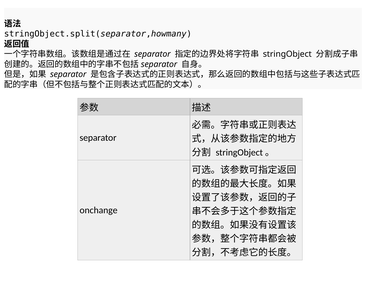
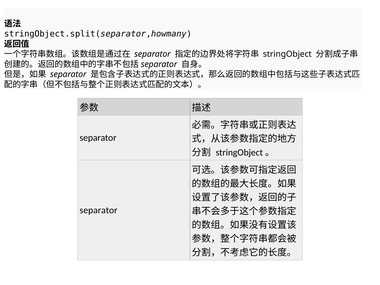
onchange: onchange -> separator (99, 210)
